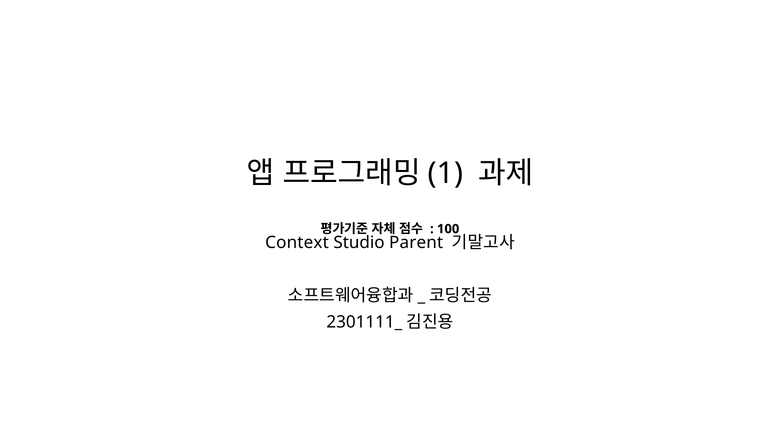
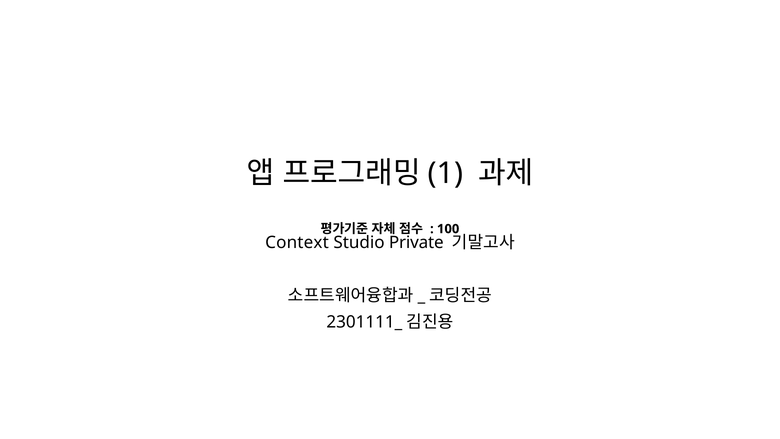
Parent: Parent -> Private (416, 242)
